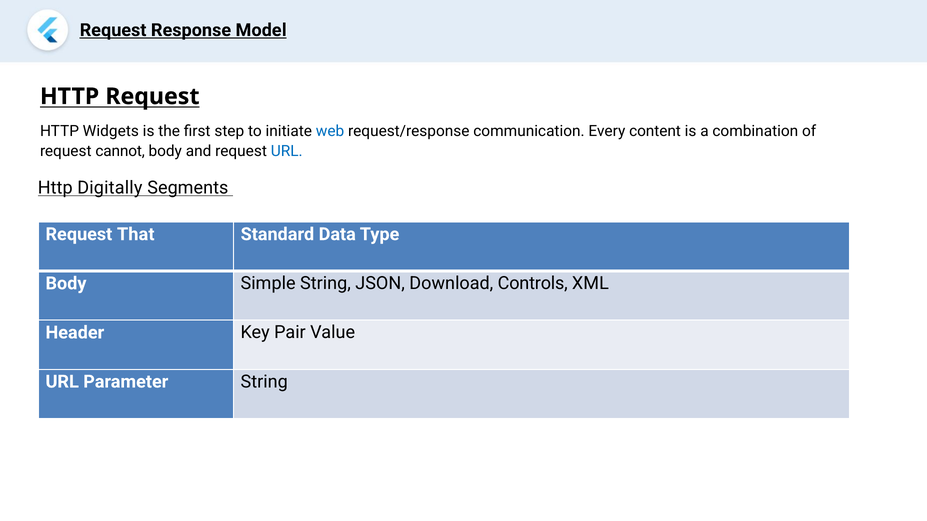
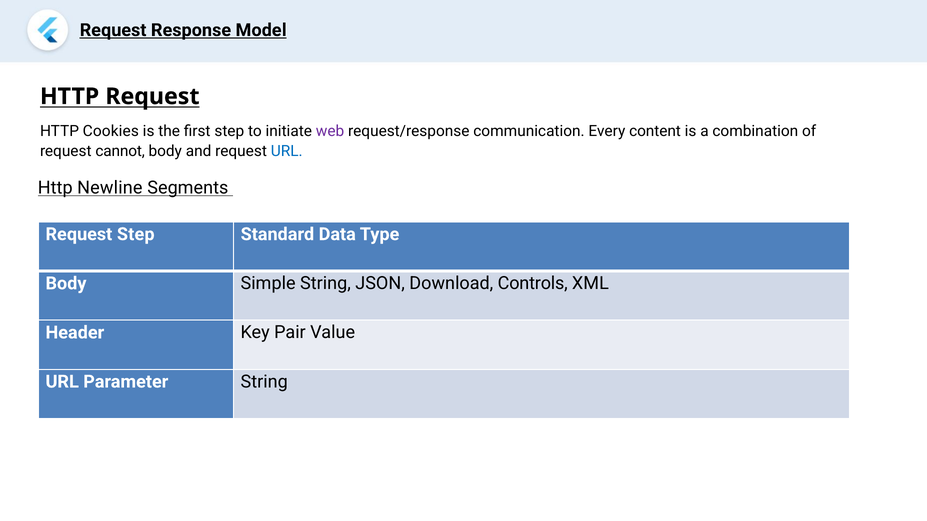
Widgets: Widgets -> Cookies (111, 131)
web colour: blue -> purple (330, 131)
Digitally: Digitally -> Newline (110, 188)
Request That: That -> Step (136, 234)
